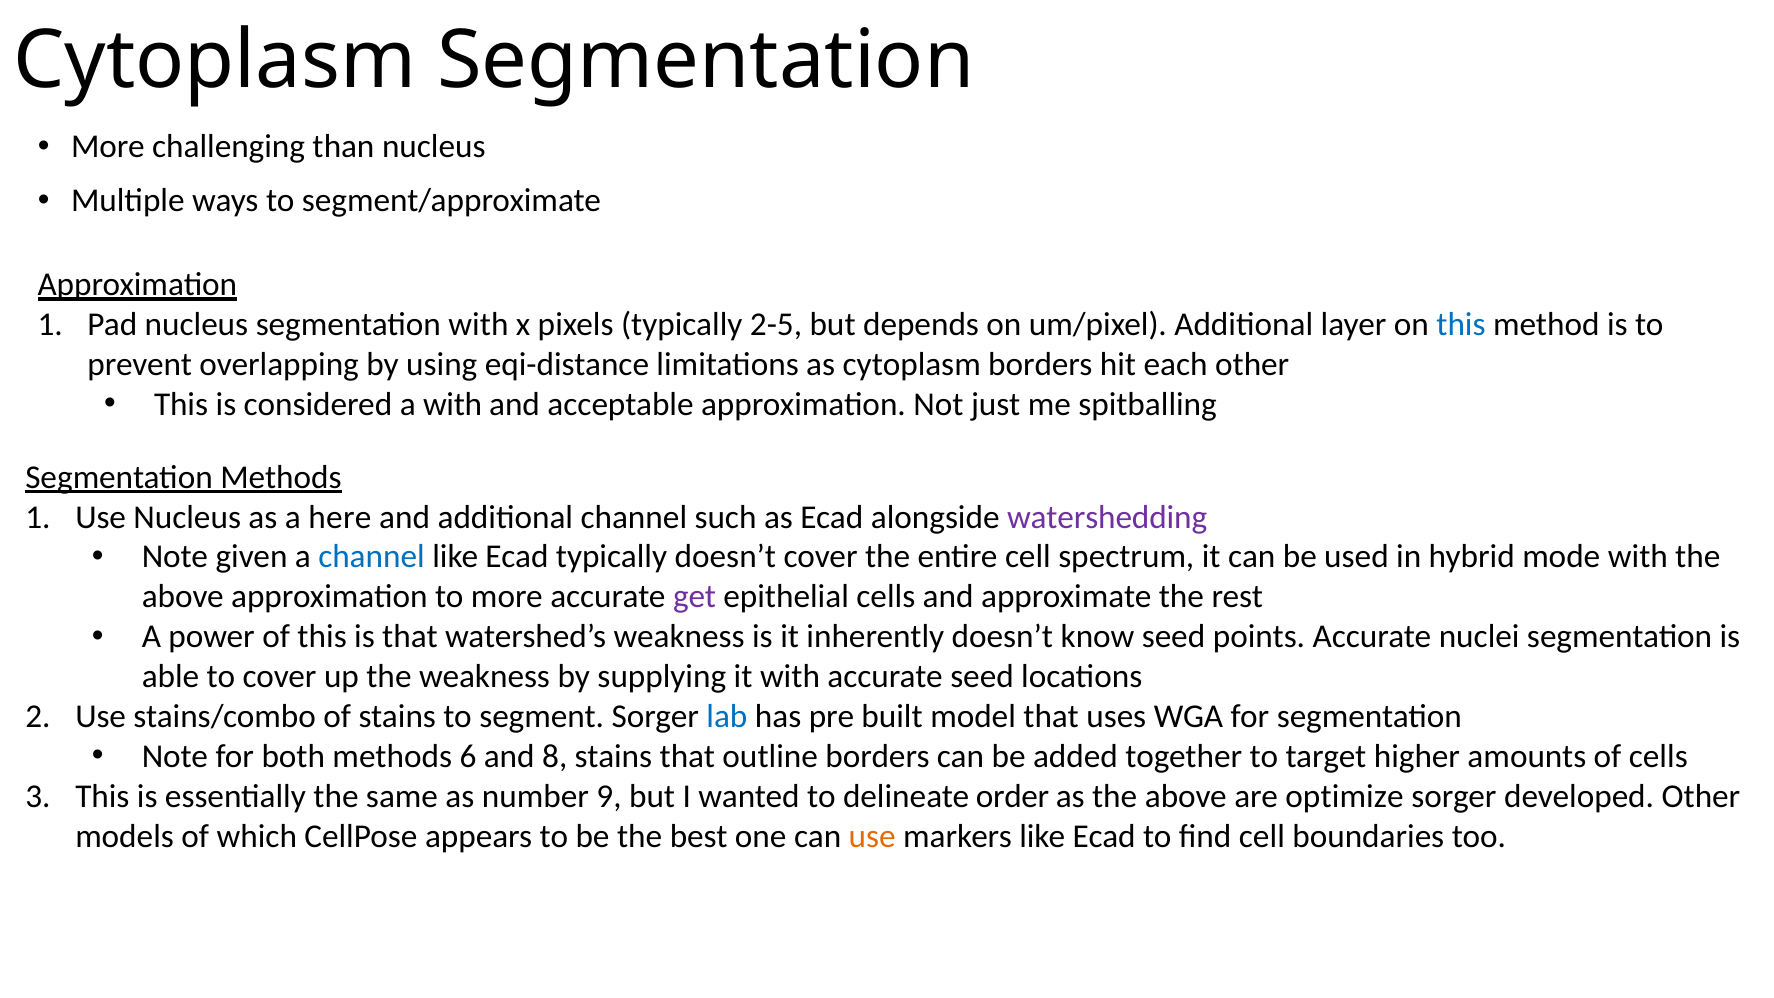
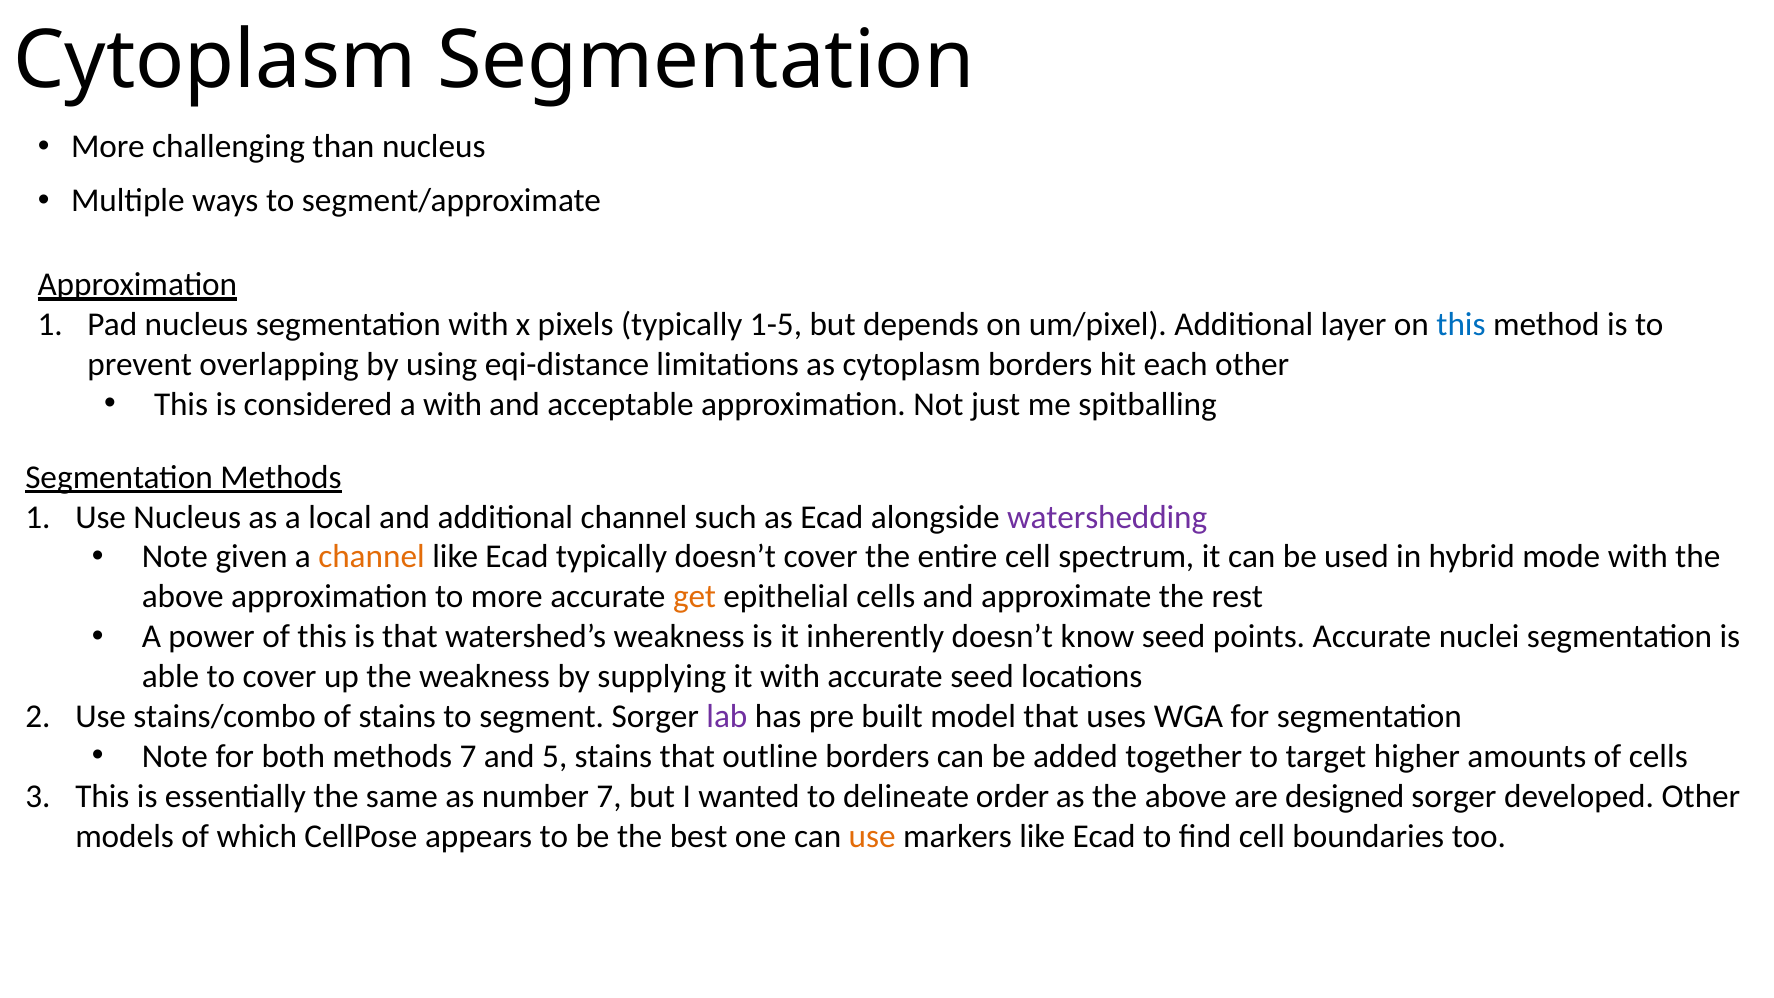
2-5: 2-5 -> 1-5 (776, 324)
here: here -> local (340, 517)
channel colour: blue -> orange (371, 557)
get colour: purple -> orange (695, 597)
lab colour: blue -> purple (727, 717)
methods 6: 6 -> 7 (468, 757)
8: 8 -> 5 (555, 757)
number 9: 9 -> 7 (609, 796)
optimize: optimize -> designed (1345, 796)
